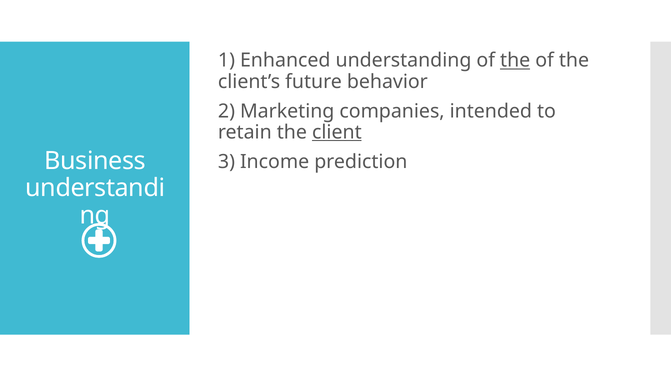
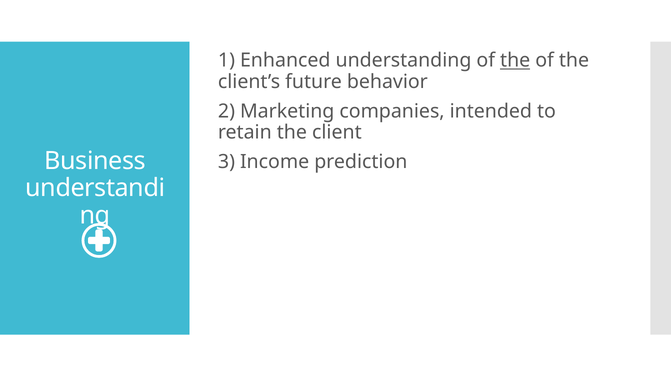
client underline: present -> none (337, 132)
